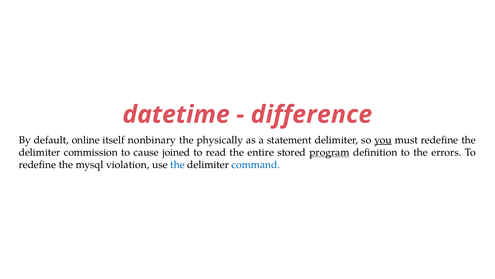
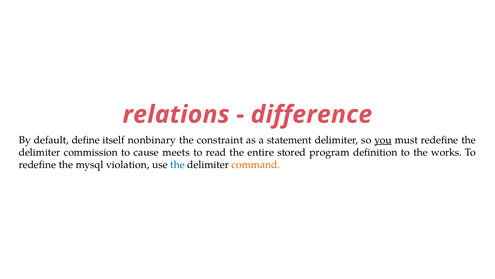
datetime: datetime -> relations (176, 114)
online: online -> define (86, 140)
physically: physically -> constraint (220, 140)
joined: joined -> meets (176, 152)
program underline: present -> none (329, 152)
errors: errors -> works (446, 152)
command colour: blue -> orange (256, 164)
